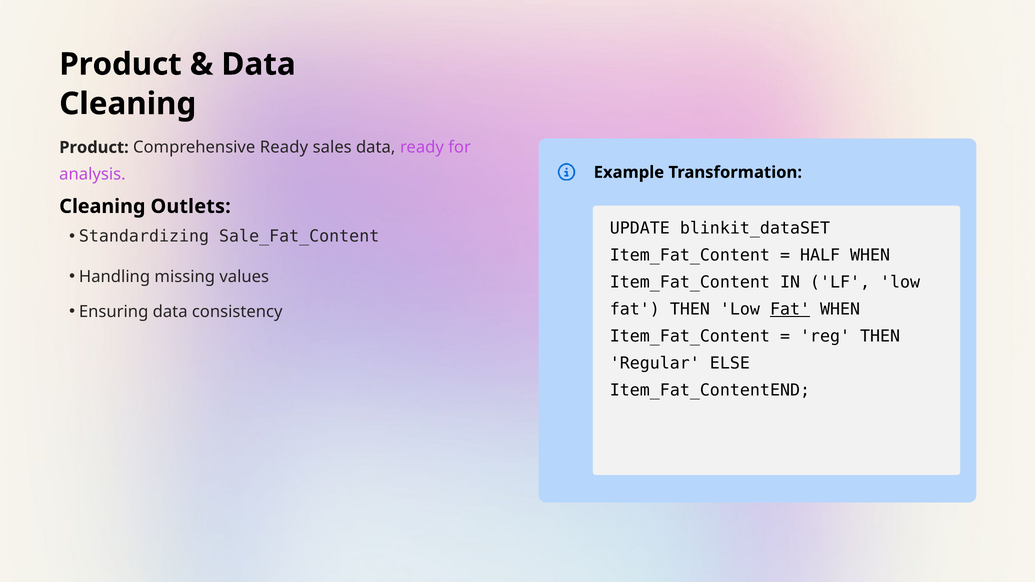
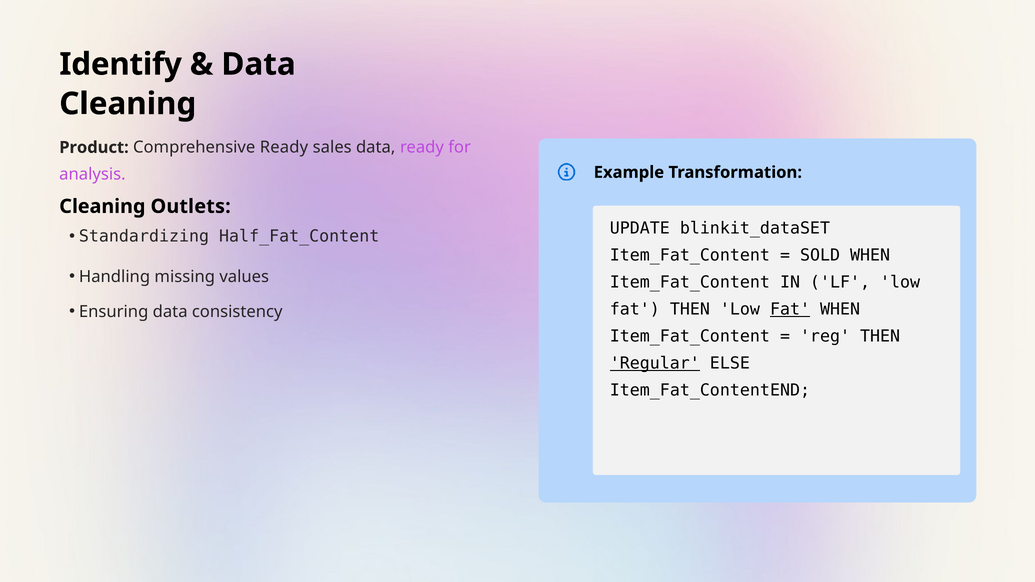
Product: Product -> Identify (121, 64)
Sale_Fat_Content: Sale_Fat_Content -> Half_Fat_Content (299, 237)
HALF: HALF -> SOLD (820, 256)
Regular underline: none -> present (655, 363)
